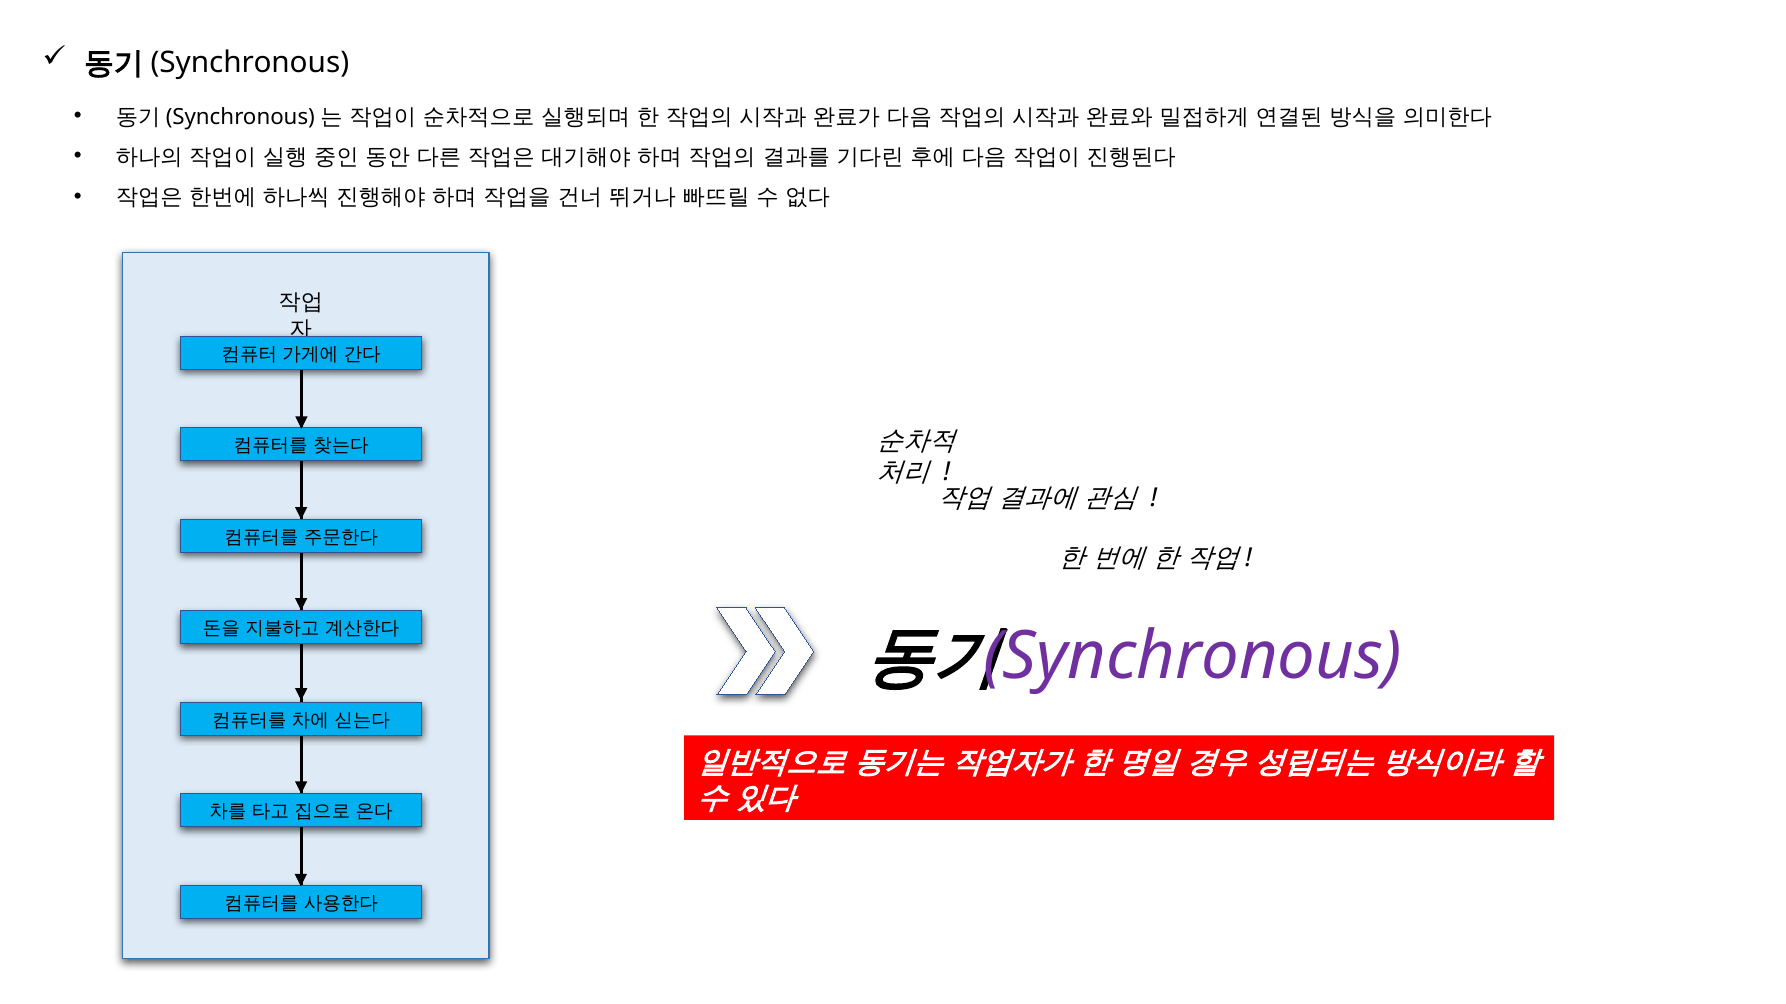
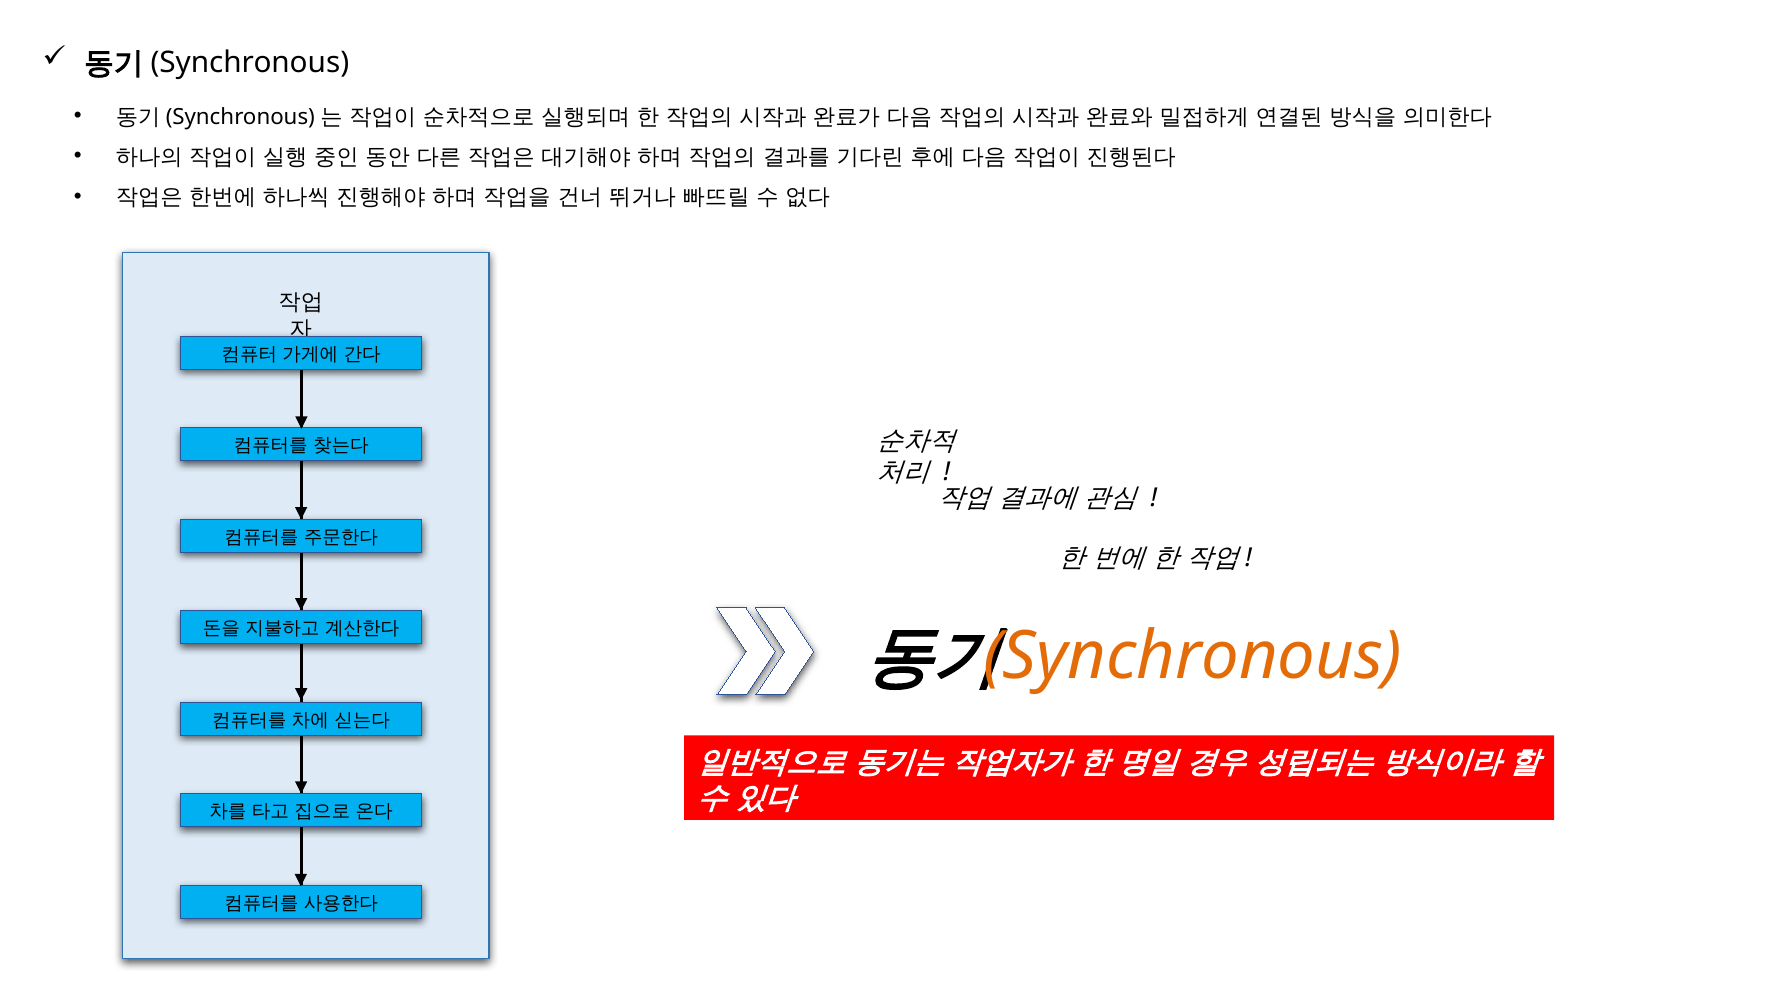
Synchronous colour: purple -> orange (1193, 657)
